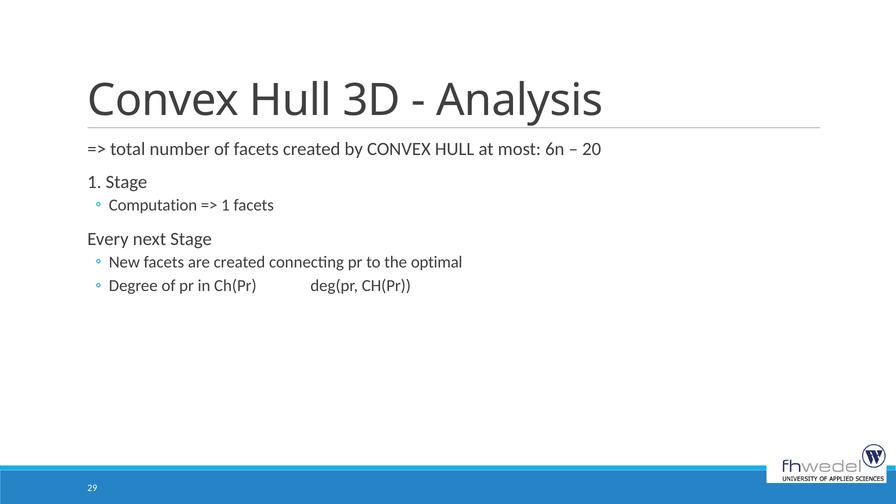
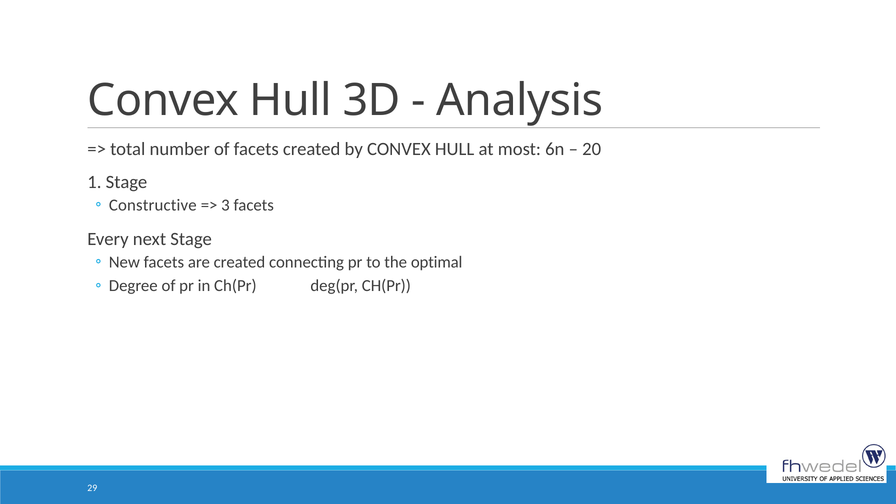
Computation: Computation -> Constructive (153, 205)
1: 1 -> 3 (225, 205)
